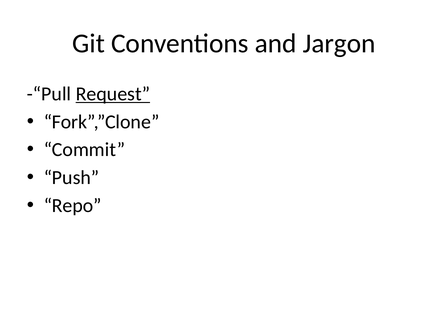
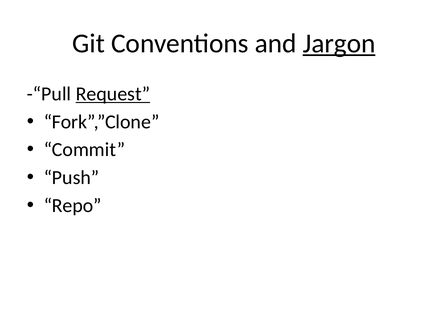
Jargon underline: none -> present (339, 43)
